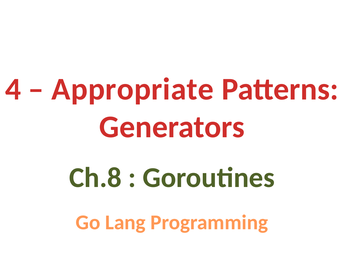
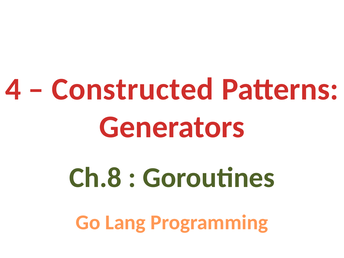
Appropriate: Appropriate -> Constructed (133, 89)
